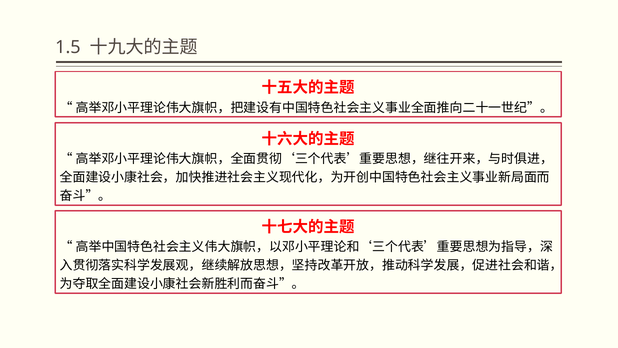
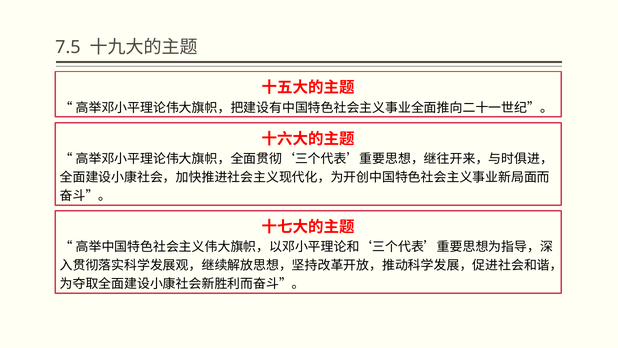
1.5: 1.5 -> 7.5 (68, 47)
